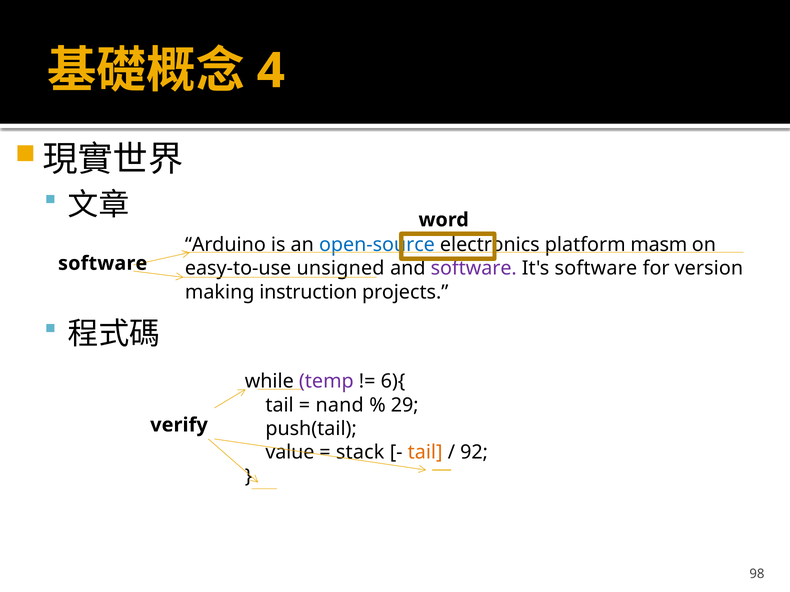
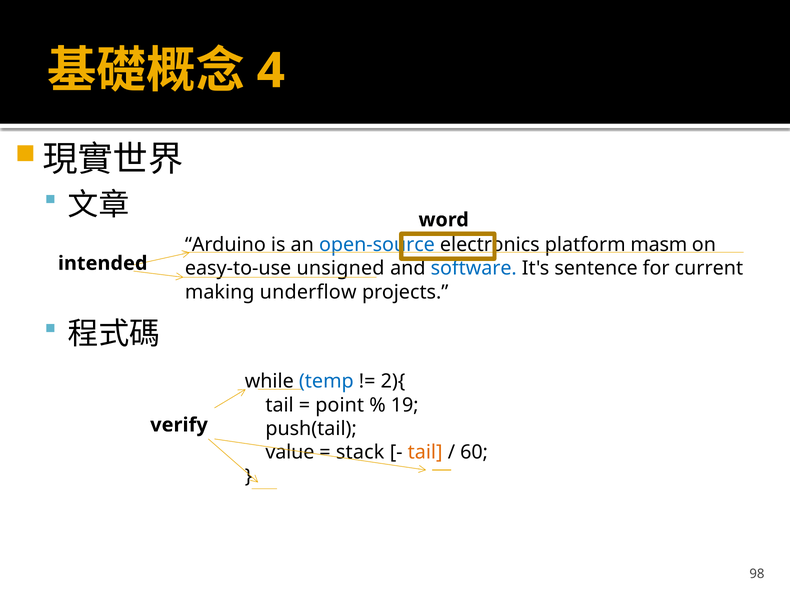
software: software -> intended (103, 264)
software colour: purple -> blue (474, 269)
It's software: software -> sentence (596, 269)
version: version -> current (709, 269)
instruction: instruction -> underflow (308, 292)
temp colour: purple -> blue (326, 382)
6){: 6){ -> 2){ (393, 382)
nand: nand -> point (340, 405)
29: 29 -> 19 (405, 405)
92: 92 -> 60 (474, 453)
